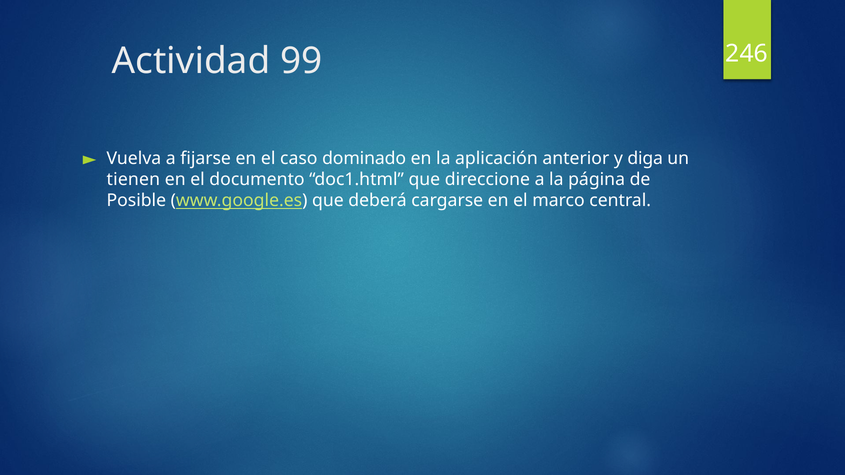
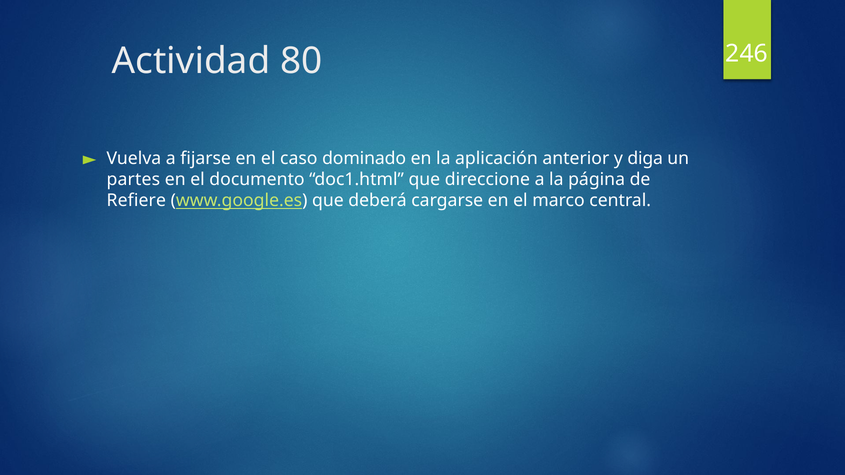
99: 99 -> 80 (301, 61)
tienen: tienen -> partes (133, 179)
Posible: Posible -> Refiere (136, 201)
